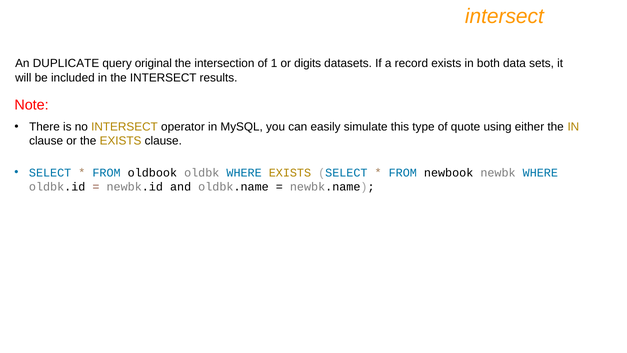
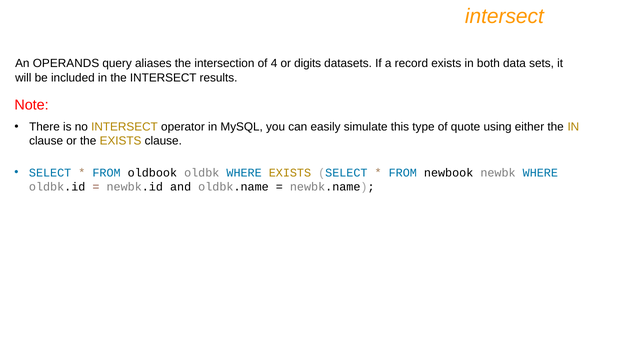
DUPLICATE: DUPLICATE -> OPERANDS (66, 64)
original: original -> aliases (153, 64)
1: 1 -> 4 (274, 64)
